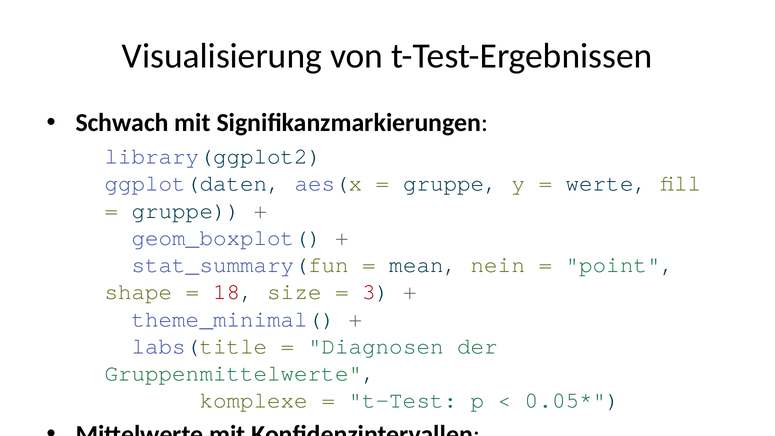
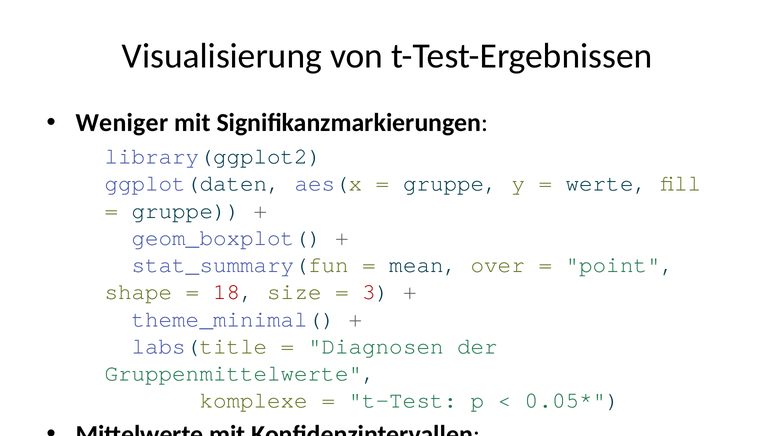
Schwach: Schwach -> Weniger (122, 123)
nein: nein -> over (498, 265)
